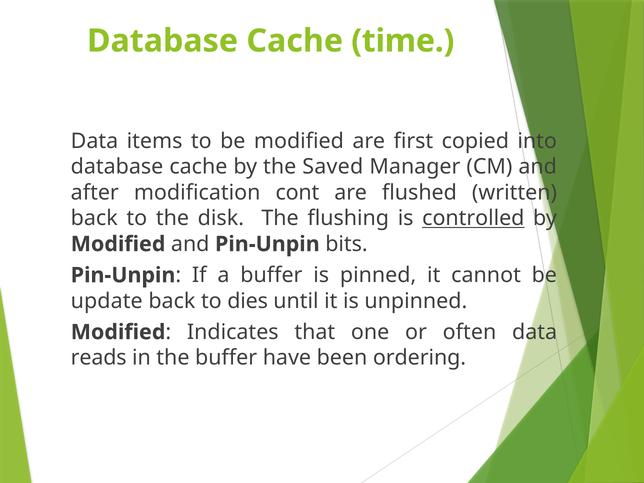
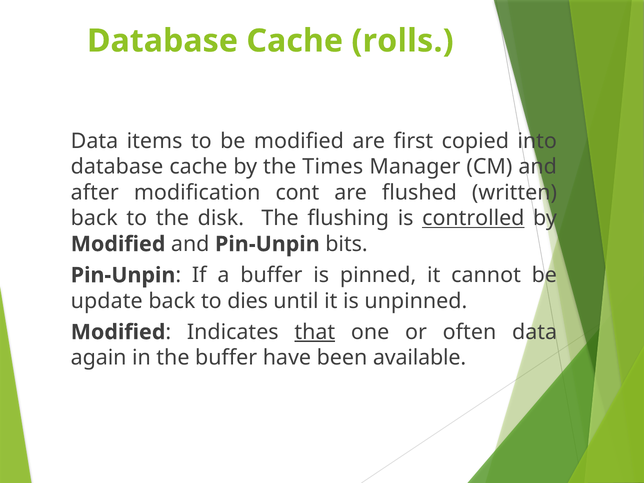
time: time -> rolls (403, 41)
Saved: Saved -> Times (333, 167)
that underline: none -> present (315, 332)
reads: reads -> again (99, 358)
ordering: ordering -> available (420, 358)
